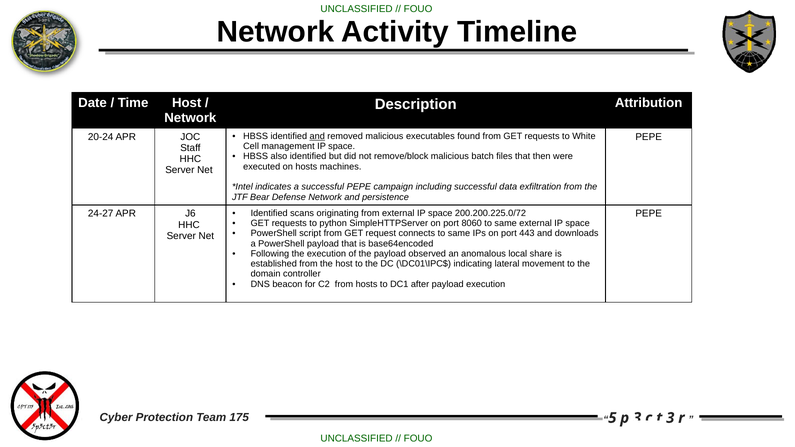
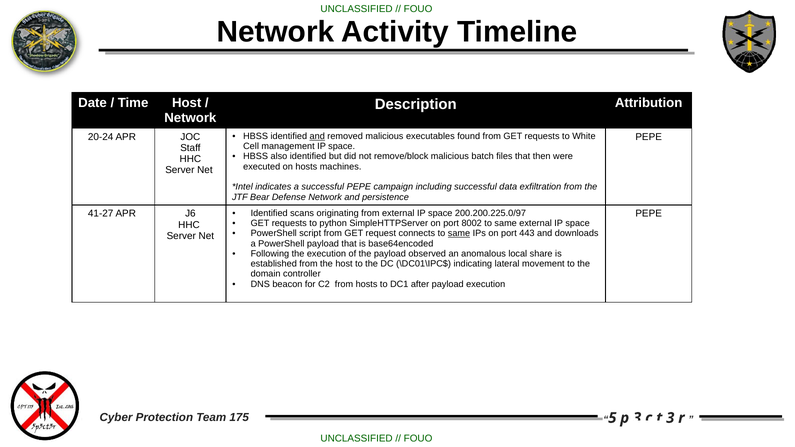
200.200.225.0/72: 200.200.225.0/72 -> 200.200.225.0/97 (490, 213)
24-27: 24-27 -> 41-27 (101, 214)
8060: 8060 -> 8002 (472, 223)
same underline: none -> present (459, 234)
